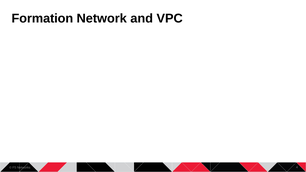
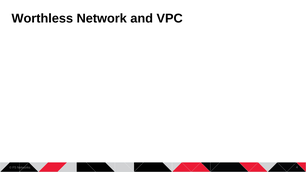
Formation: Formation -> Worthless (42, 18)
